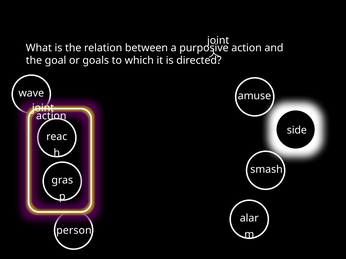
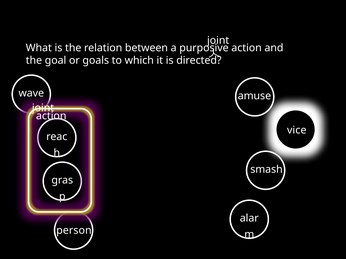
side: side -> vice (297, 130)
